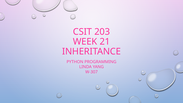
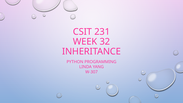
203: 203 -> 231 (102, 32)
21: 21 -> 32 (105, 42)
